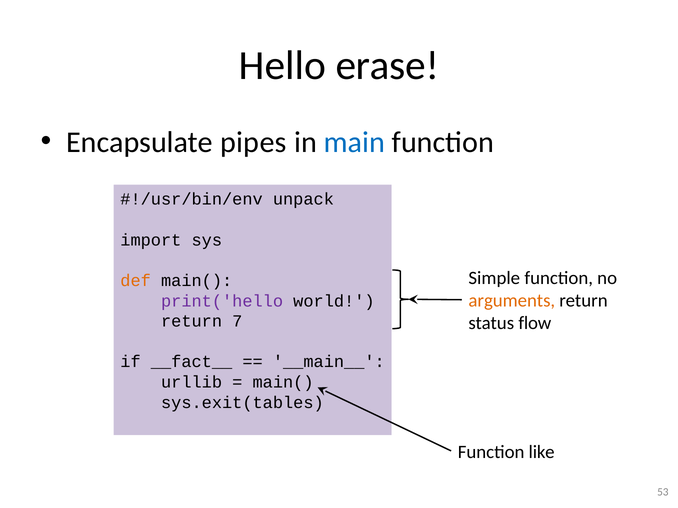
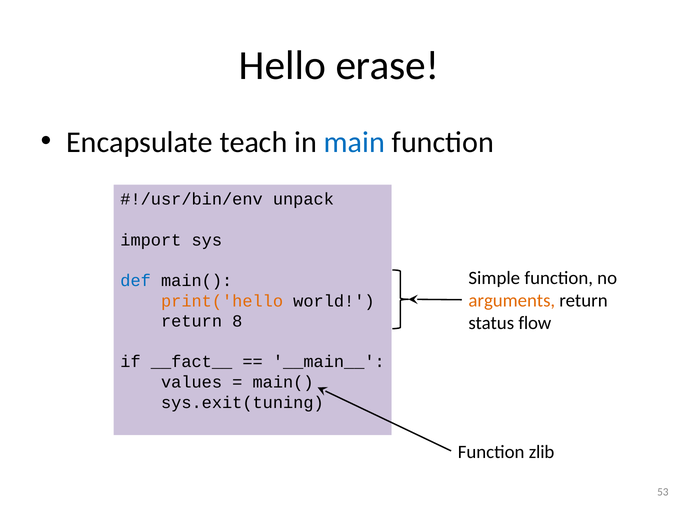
pipes: pipes -> teach (254, 142)
def colour: orange -> blue (136, 281)
print('hello colour: purple -> orange (222, 301)
7: 7 -> 8 (237, 322)
urllib: urllib -> values (192, 383)
sys.exit(tables: sys.exit(tables -> sys.exit(tuning (242, 403)
like: like -> zlib (542, 453)
